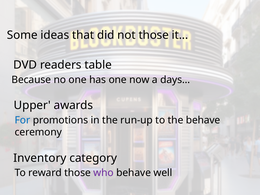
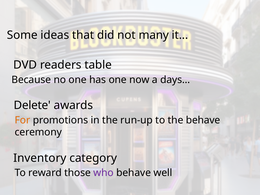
not those: those -> many (154, 35)
Upper: Upper -> Delete (32, 105)
For colour: blue -> orange (23, 120)
